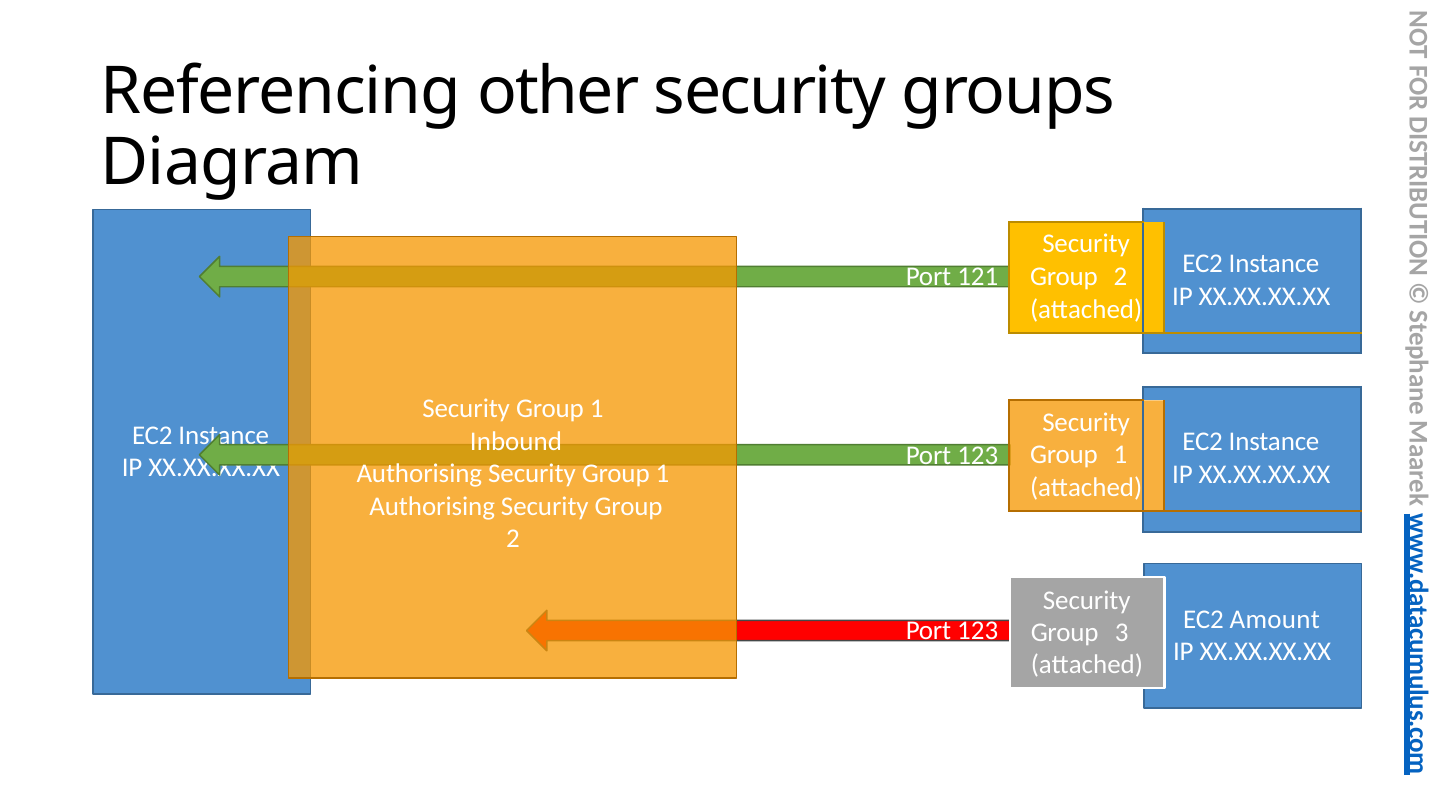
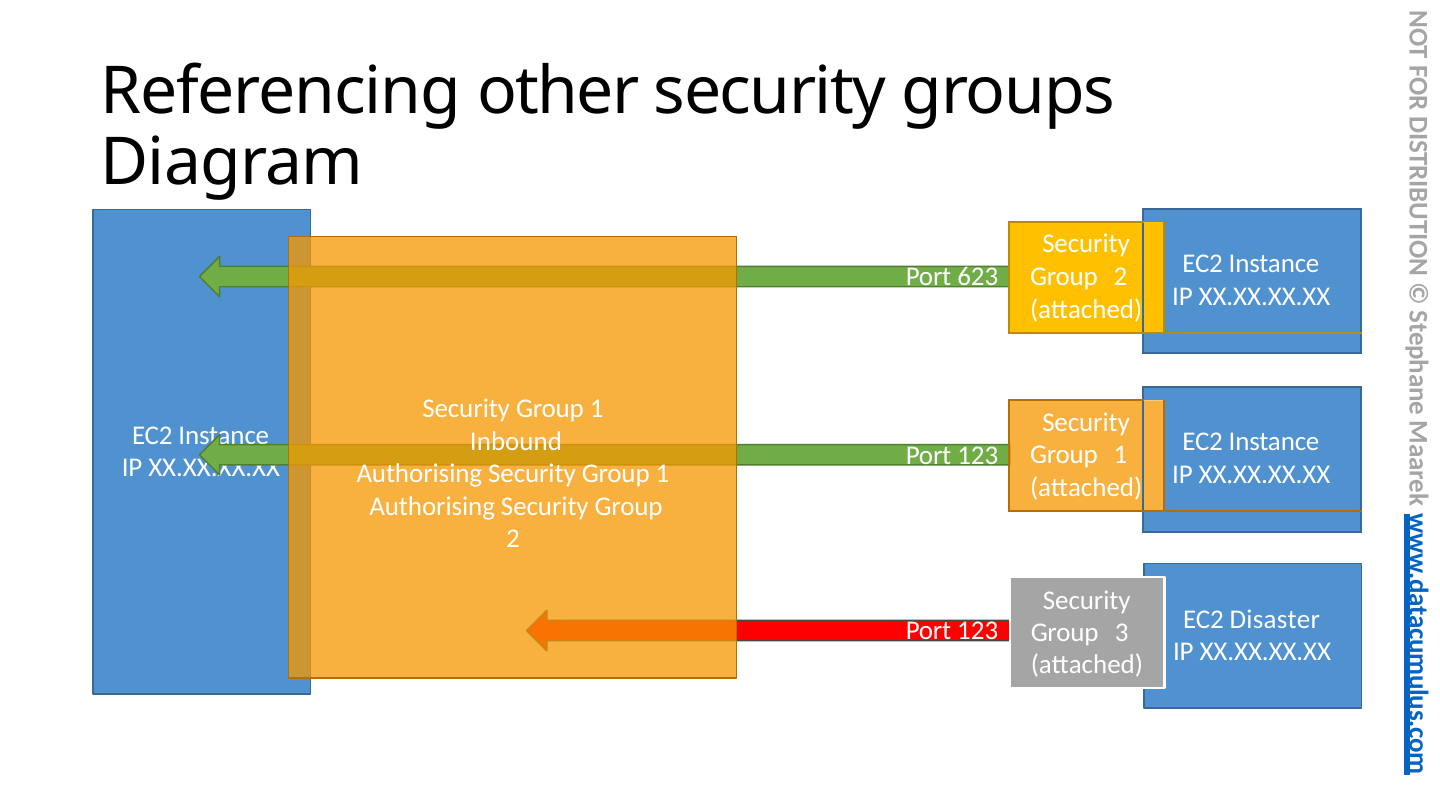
121: 121 -> 623 (978, 277)
Amount: Amount -> Disaster (1275, 620)
